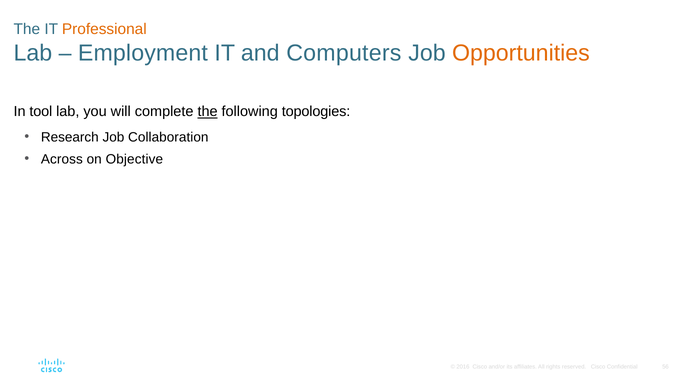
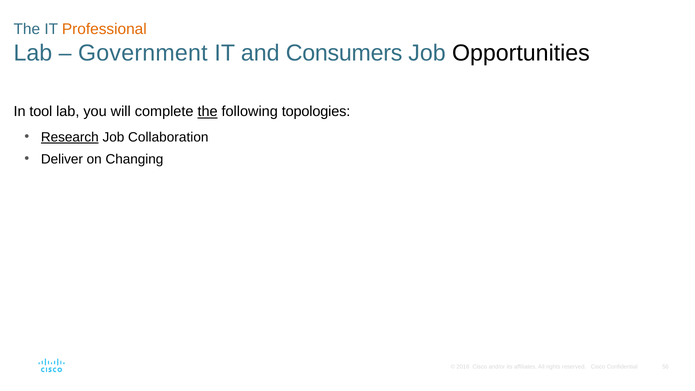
Employment: Employment -> Government (143, 53)
Computers: Computers -> Consumers (344, 53)
Opportunities colour: orange -> black (521, 53)
Research underline: none -> present (70, 137)
Across: Across -> Deliver (62, 159)
Objective: Objective -> Changing (134, 159)
